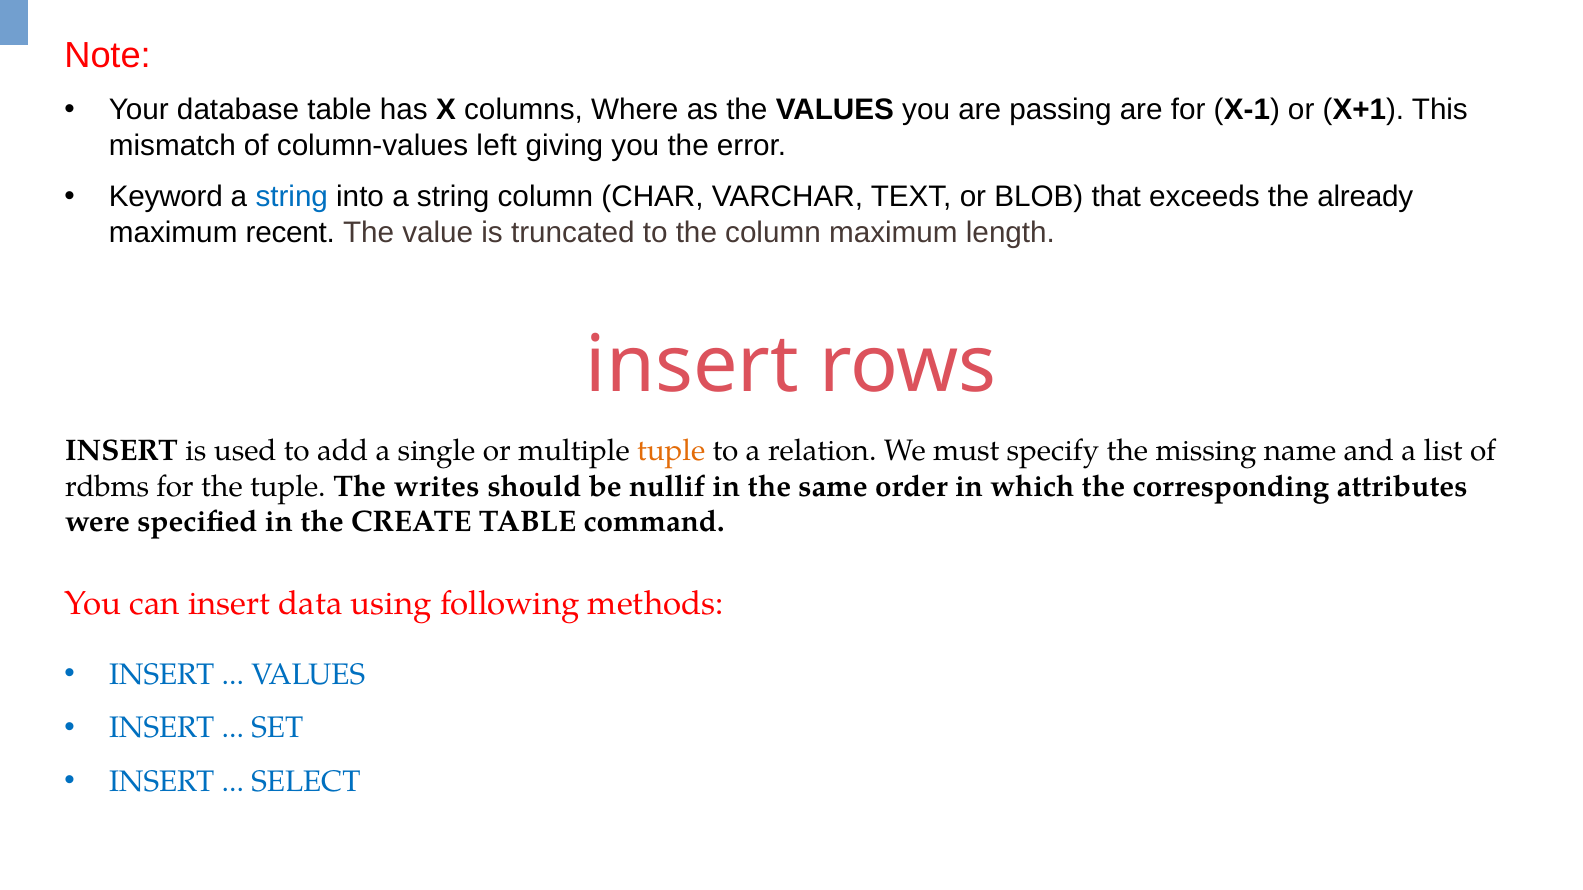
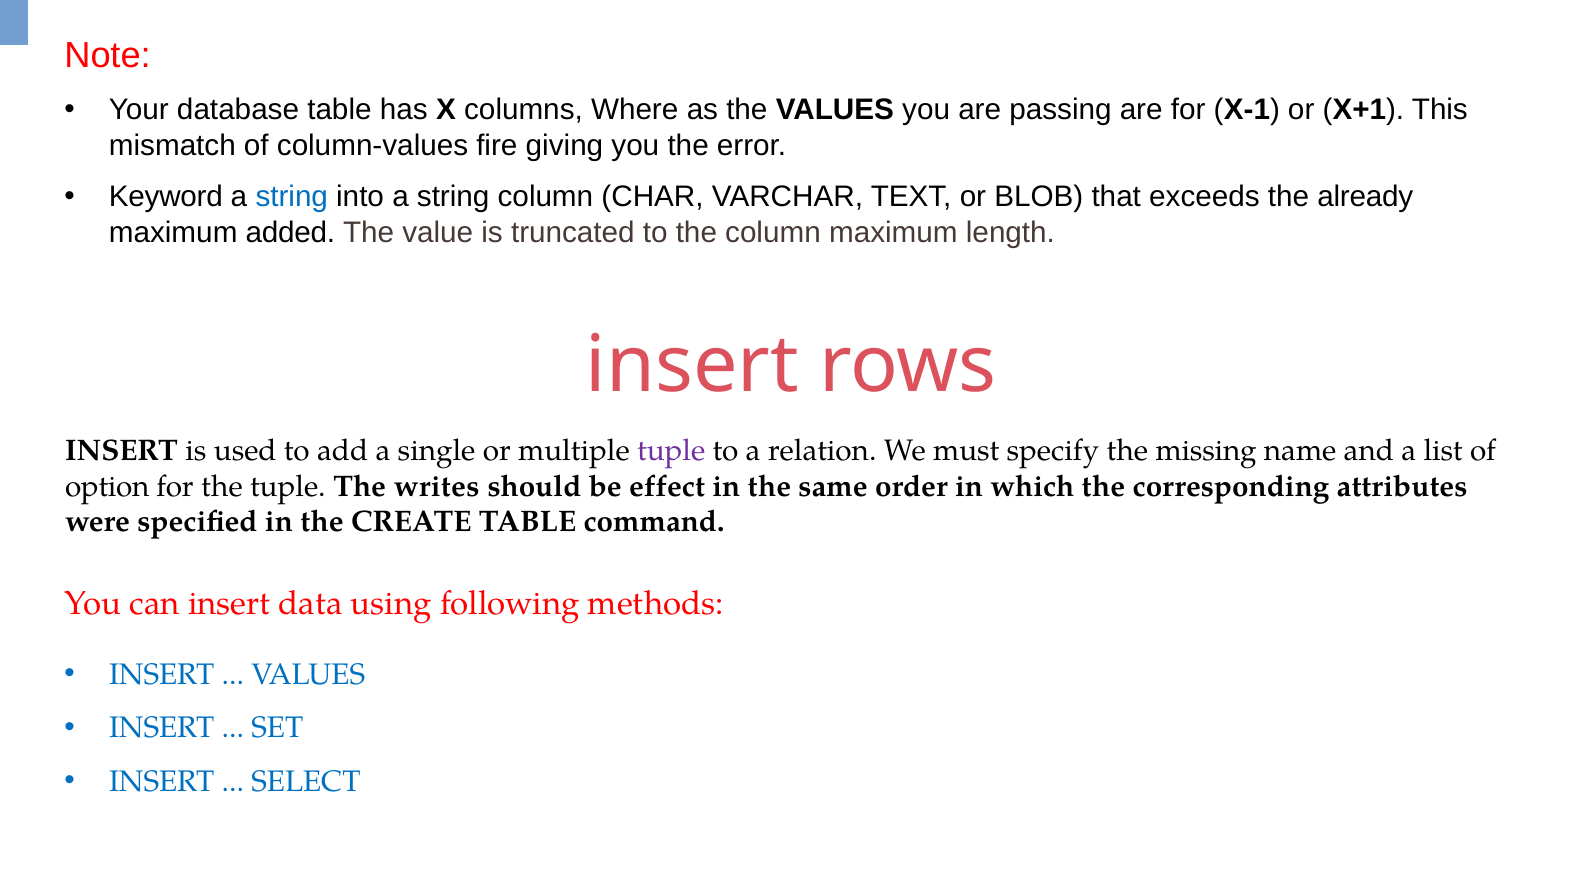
left: left -> fire (497, 146)
recent: recent -> added (290, 233)
tuple colour: orange -> purple (671, 451)
rdbms: rdbms -> option (107, 487)
nullif: nullif -> effect (667, 487)
